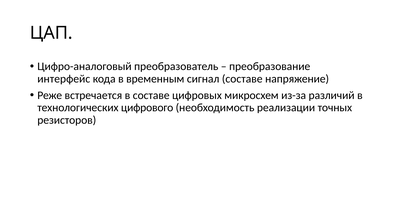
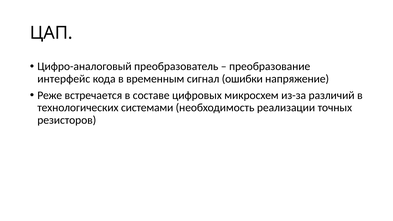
сигнал составе: составе -> ошибки (242, 79)
цифрового: цифрового -> системами (147, 108)
